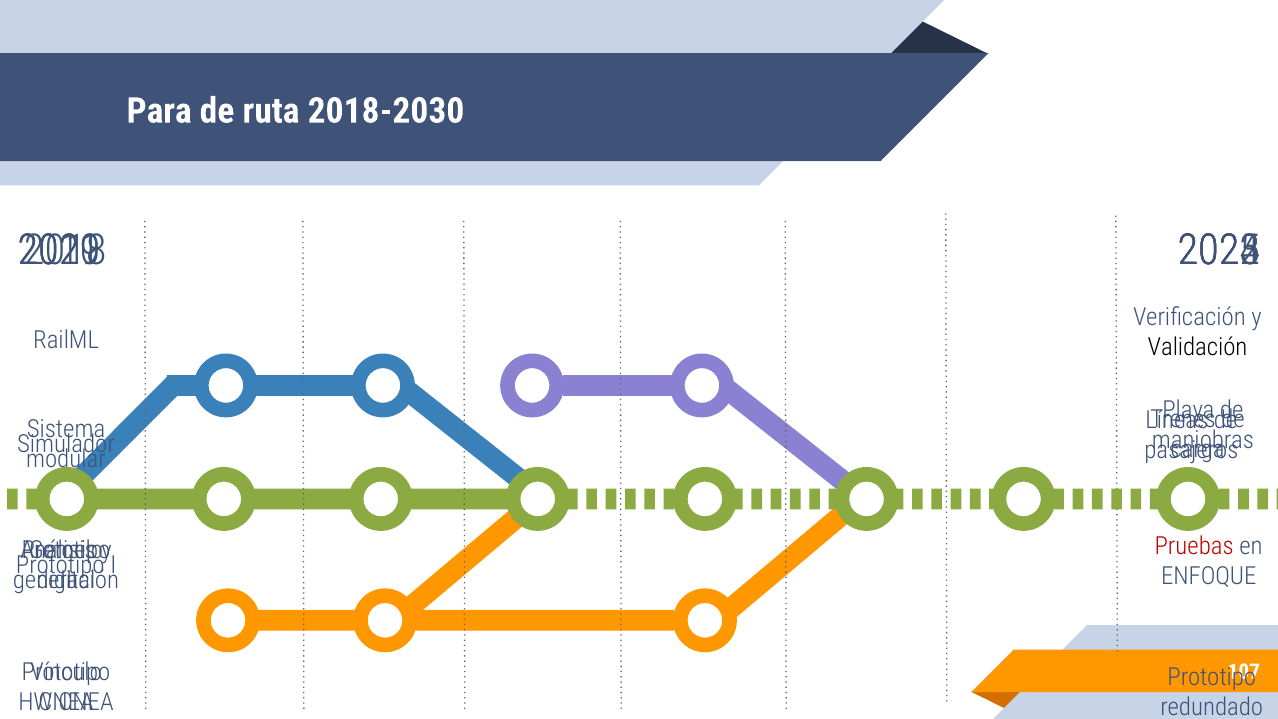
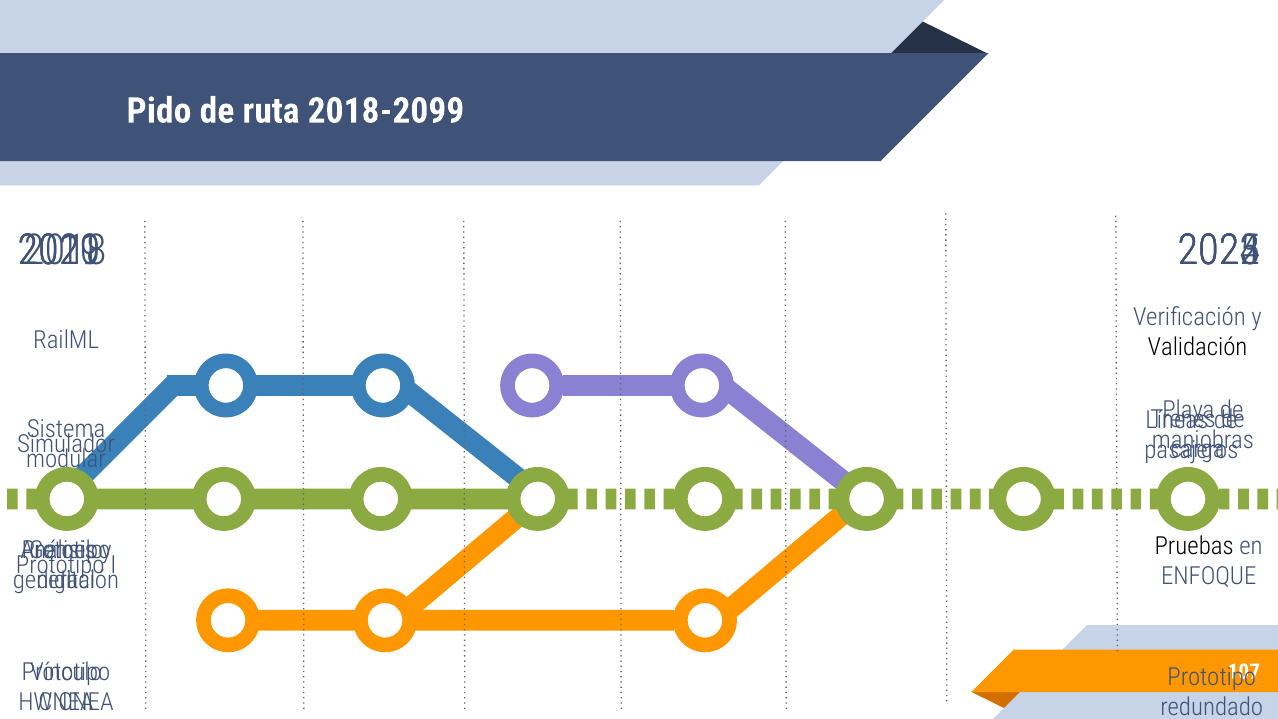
Para: Para -> Pido (159, 111)
2018-2030: 2018-2030 -> 2018-2099 (386, 111)
Pruebas colour: red -> black (1194, 546)
